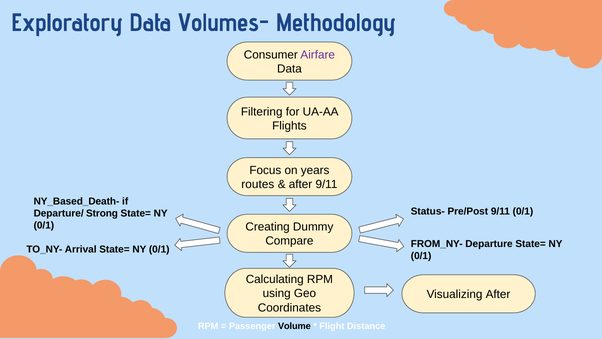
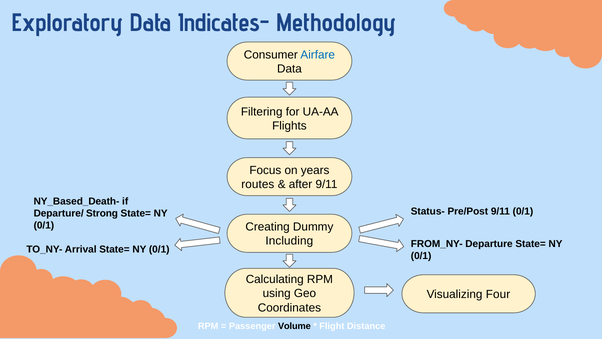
Volumes-: Volumes- -> Indicates- (224, 23)
Airfare colour: purple -> blue (318, 55)
Compare: Compare -> Including (289, 241)
Visualizing After: After -> Four (498, 294)
